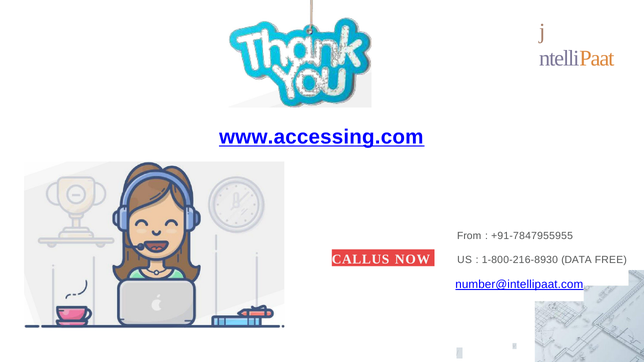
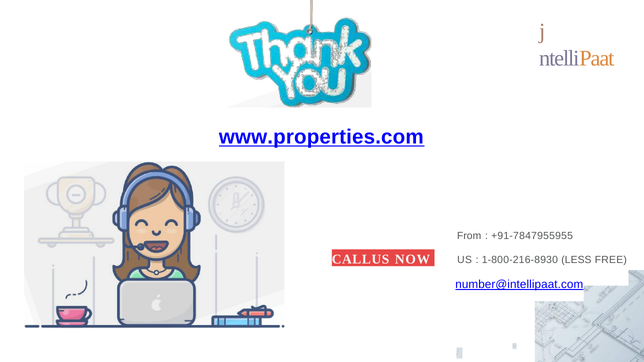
www.accessing.com: www.accessing.com -> www.properties.com (321, 137)
DATA: DATA -> LESS (576, 260)
